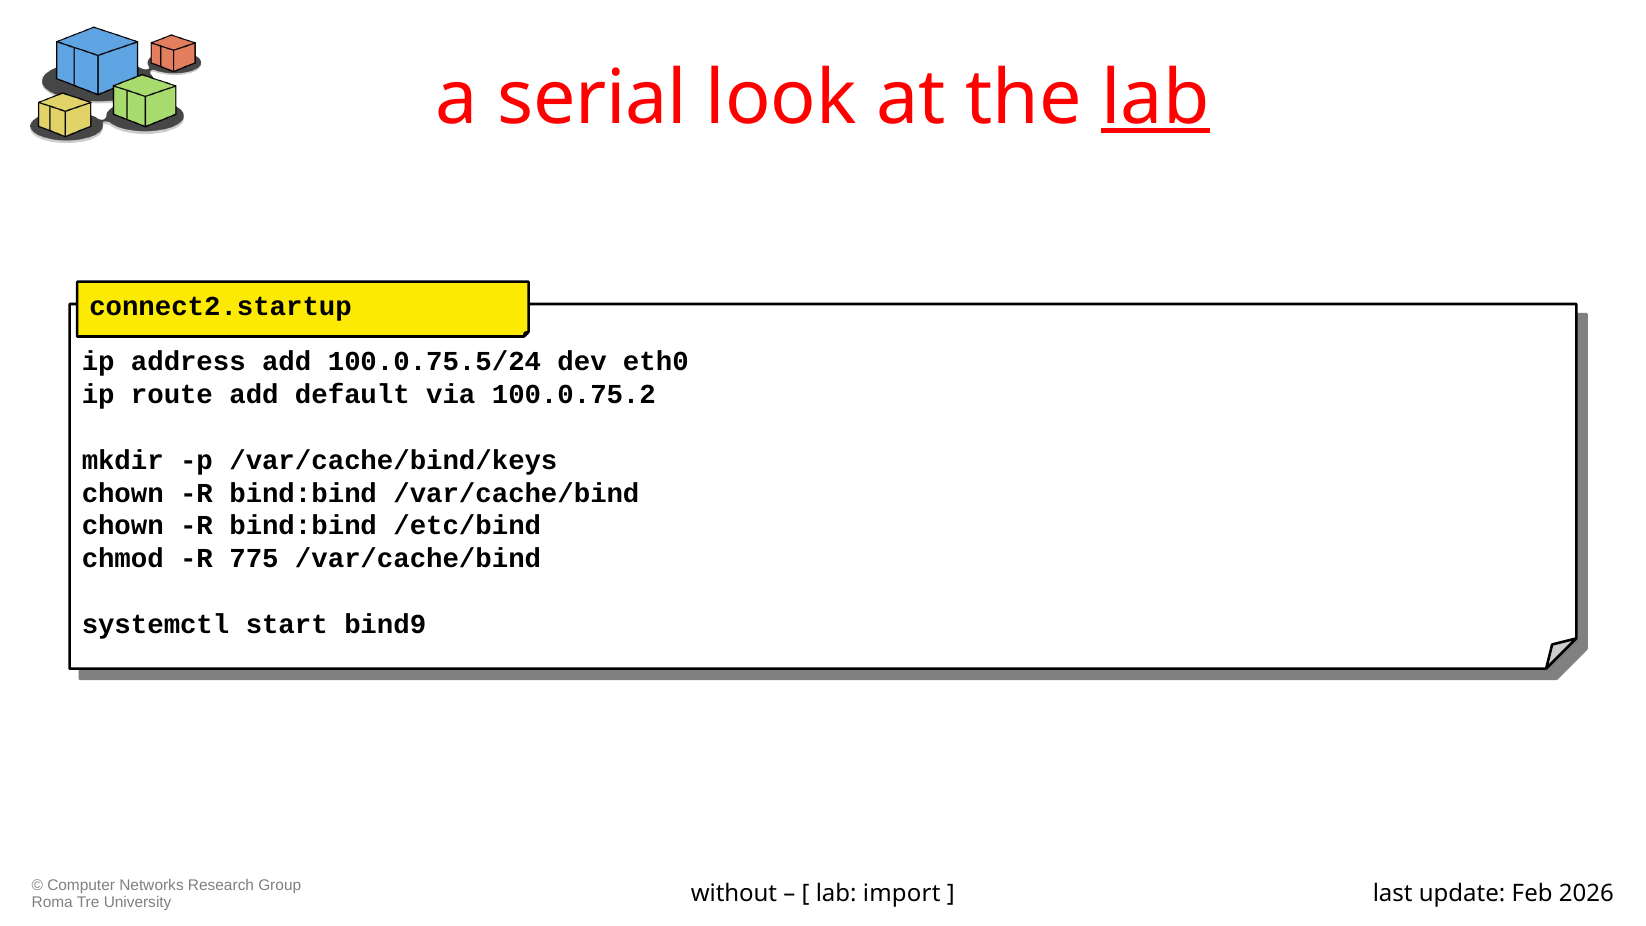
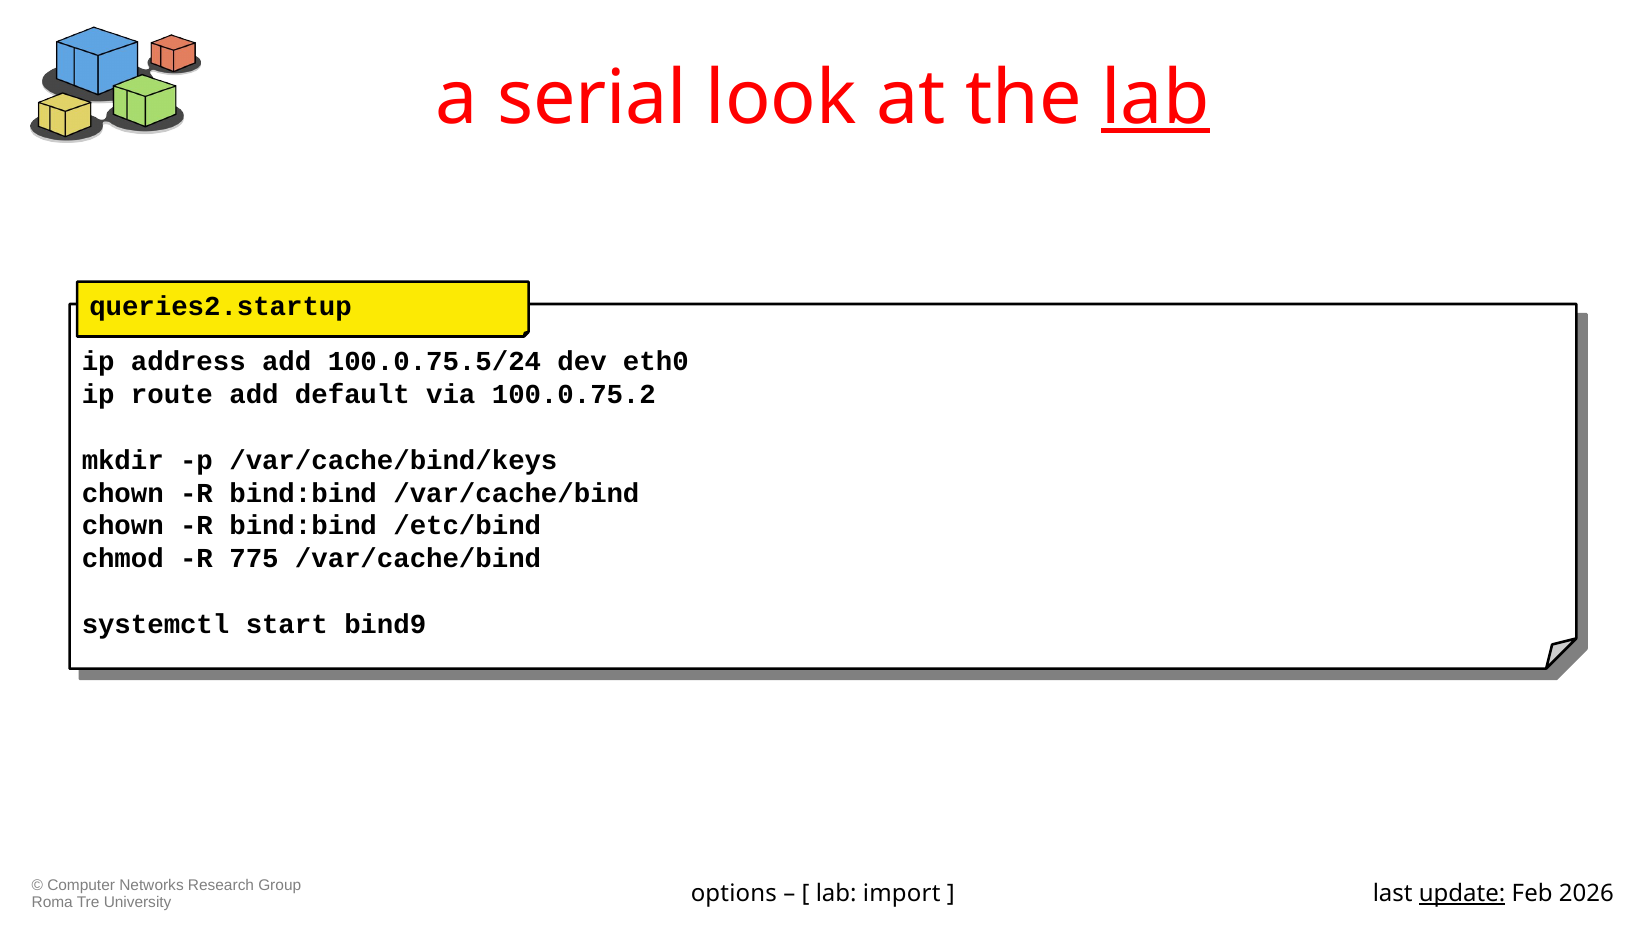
connect2.startup: connect2.startup -> queries2.startup (221, 306)
without: without -> options (734, 893)
update underline: none -> present (1462, 893)
